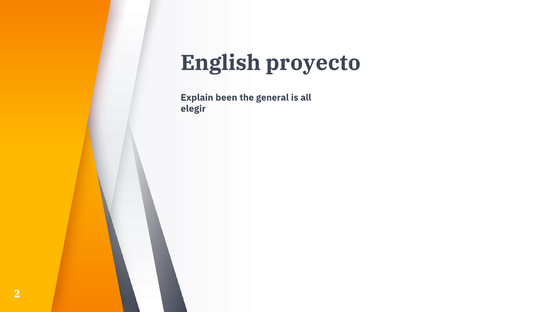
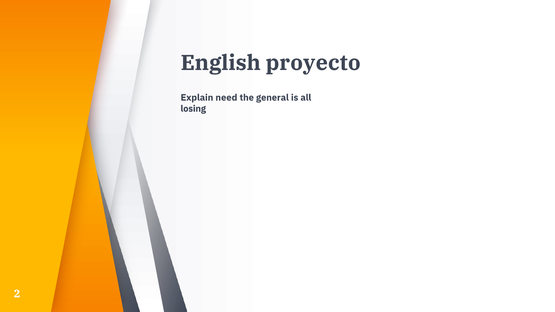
been: been -> need (226, 98)
elegir: elegir -> losing (193, 109)
